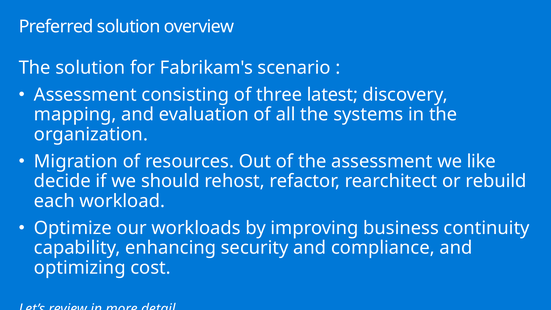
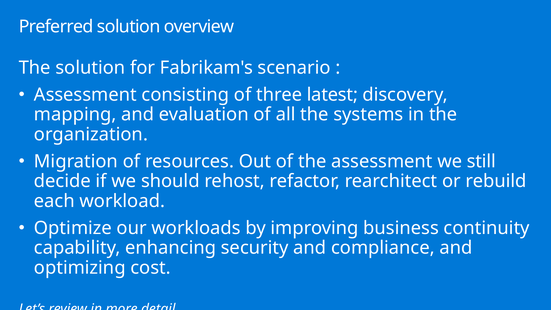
like: like -> still (481, 161)
